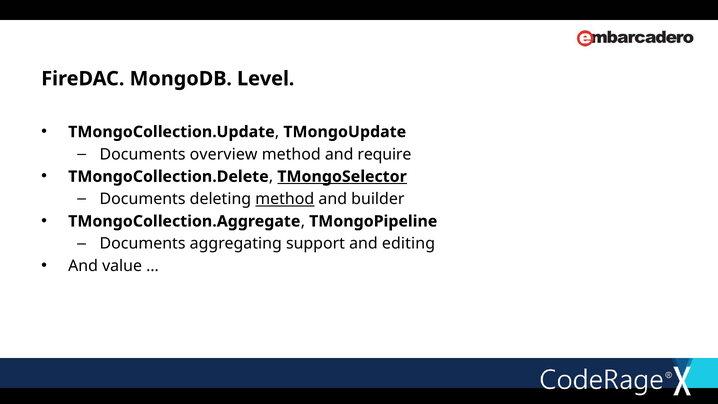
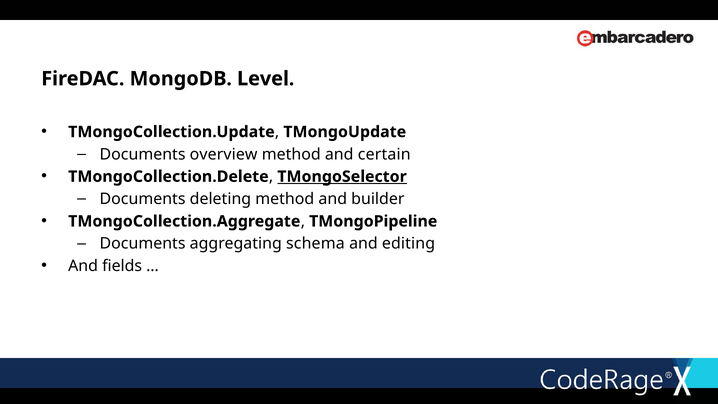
require: require -> certain (384, 154)
method underline: present -> none (285, 199)
support: support -> schema (315, 244)
value: value -> fields (122, 266)
